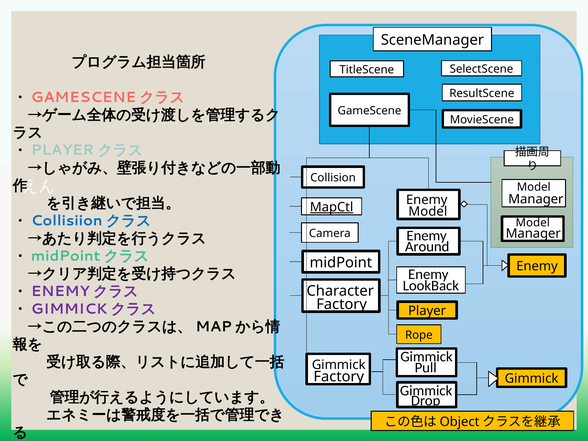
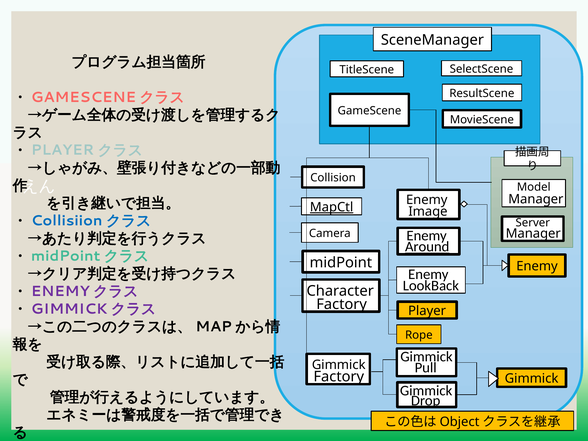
Model: Model -> Image (428, 212)
Model: Model -> Server (533, 223)
Around underline: none -> present (427, 247)
